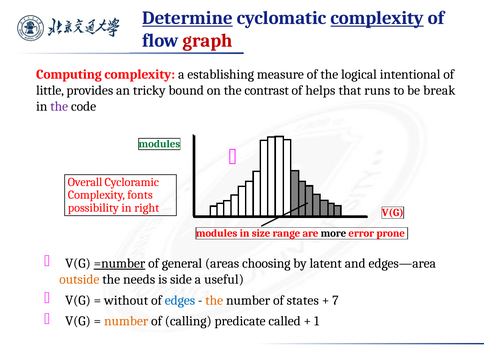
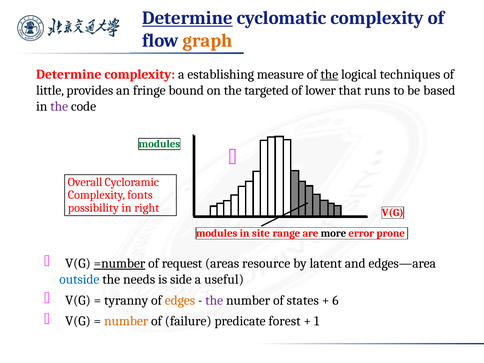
complexity underline: present -> none (377, 18)
graph colour: red -> orange (208, 41)
Computing: Computing -> Determine (69, 74)
the underline: none -> present (329, 74)
intentional: intentional -> techniques (410, 74)
tricky: tricky -> fringe (149, 90)
contrast: contrast -> targeted (267, 90)
helps: helps -> lower (321, 90)
break: break -> based (439, 90)
size: size -> site (261, 233)
general: general -> request (182, 263)
choosing: choosing -> resource (266, 263)
outside colour: orange -> blue (79, 280)
without: without -> tyranny (126, 300)
edges colour: blue -> orange (180, 300)
the colour: orange -> purple (214, 300)
7: 7 -> 6 (335, 300)
calling: calling -> failure (188, 321)
called: called -> forest (285, 321)
